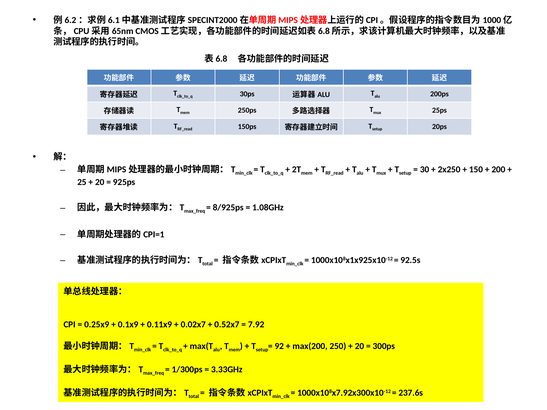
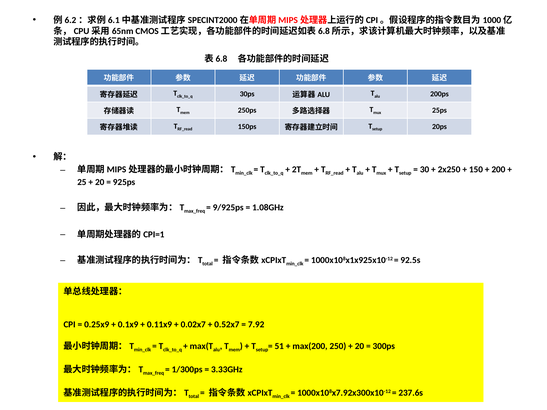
8/925ps: 8/925ps -> 9/925ps (228, 208)
92: 92 -> 51 (279, 346)
